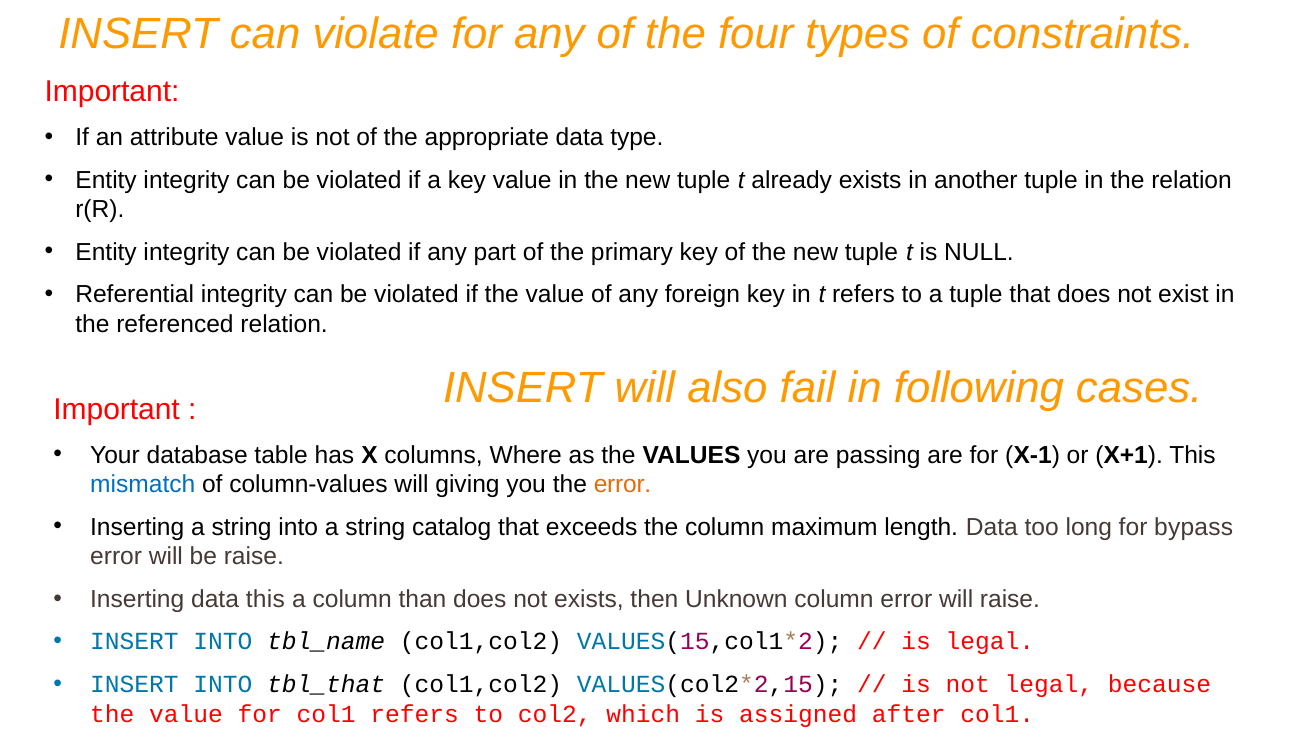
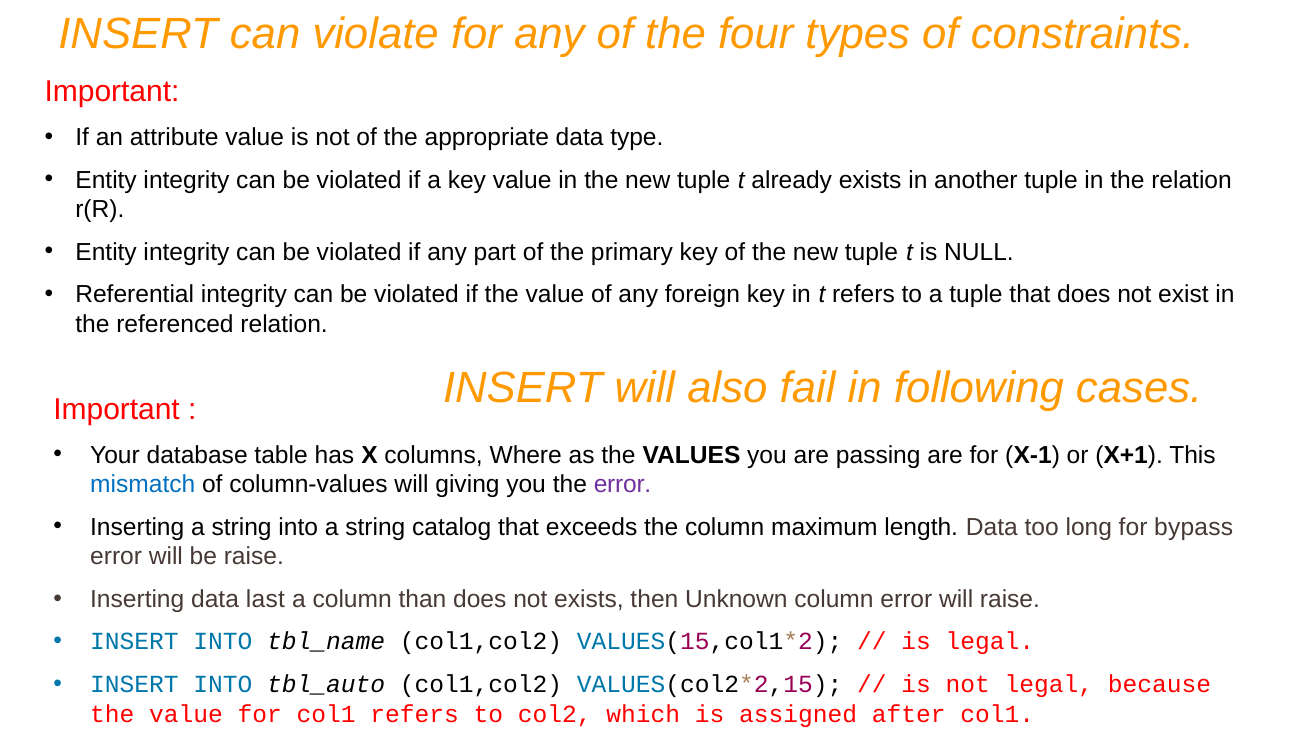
error colour: orange -> purple (623, 484)
data this: this -> last (265, 599)
tbl_that: tbl_that -> tbl_auto (326, 684)
